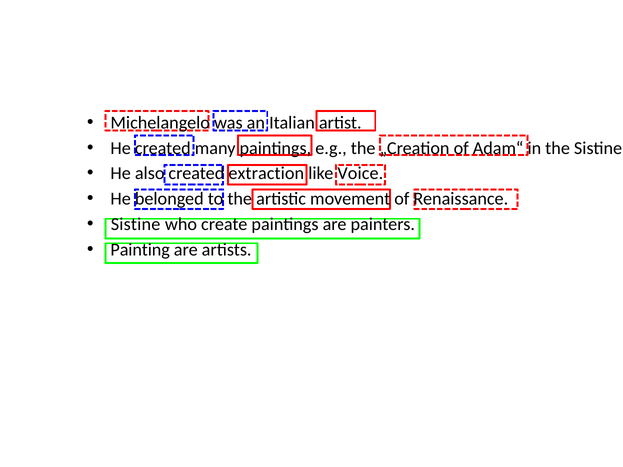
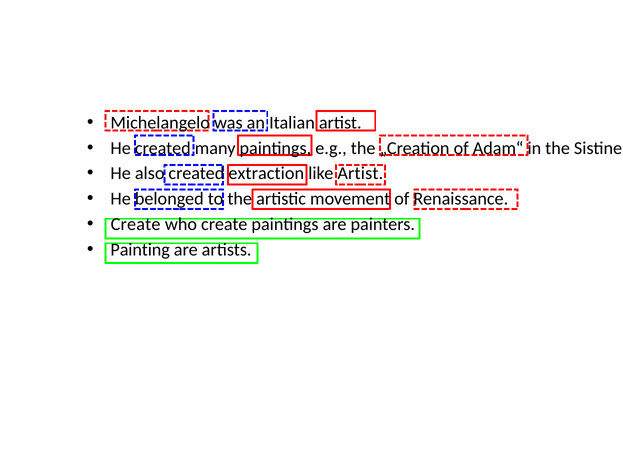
like Voice: Voice -> Artist (360, 174)
Sistine: Sistine -> Create (136, 224)
